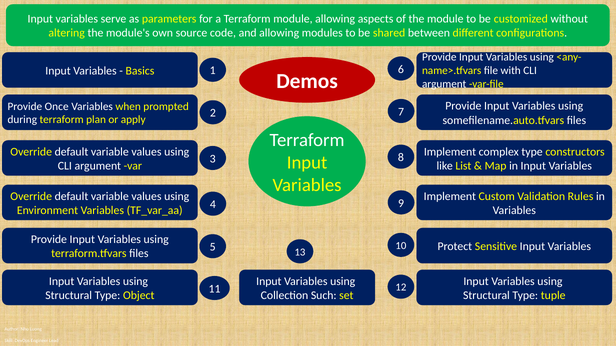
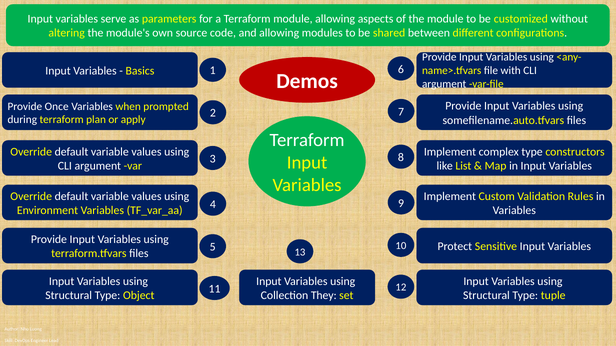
Such: Such -> They (324, 296)
